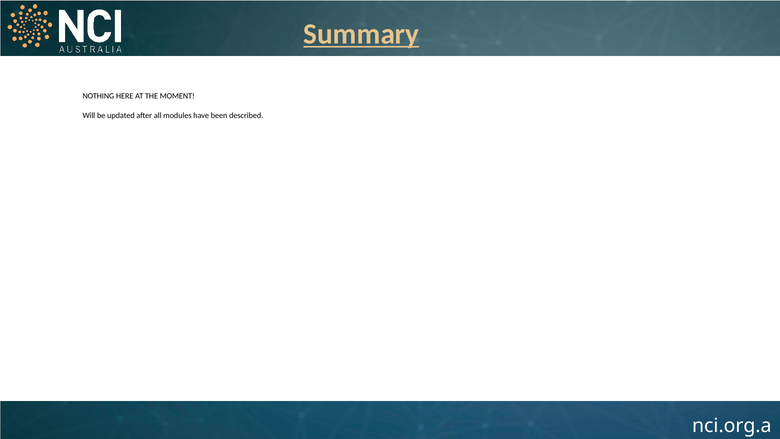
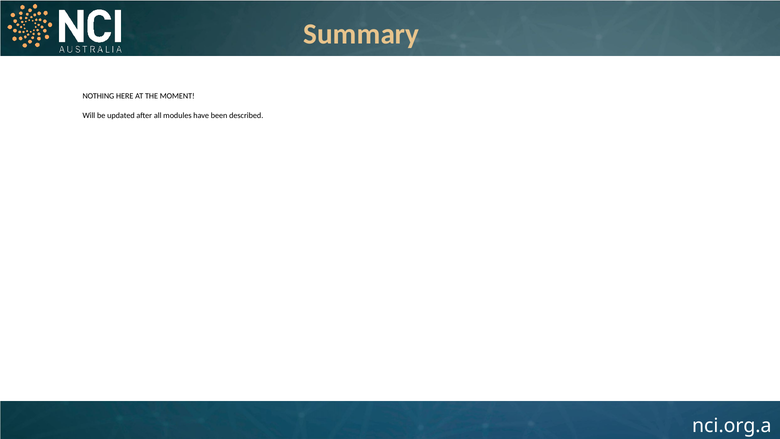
Summary underline: present -> none (361, 34)
